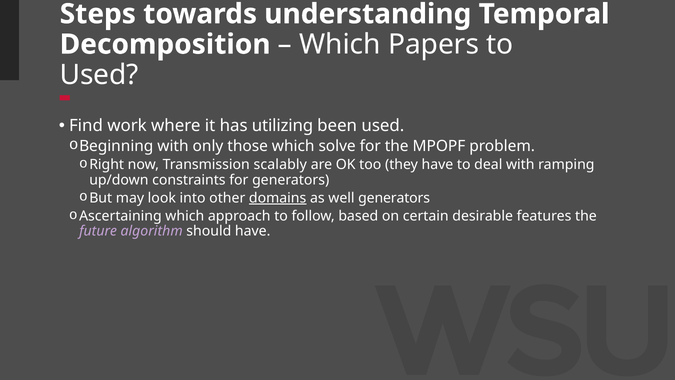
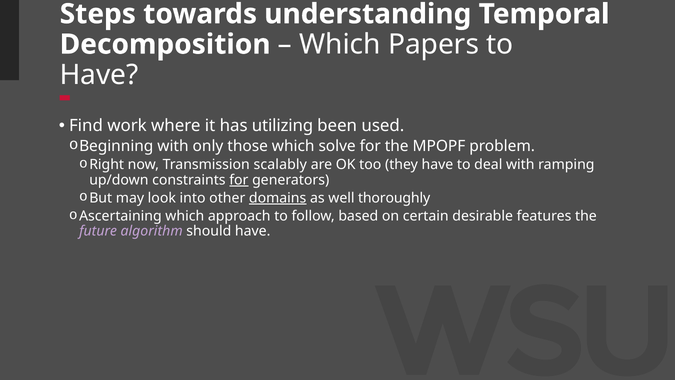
Used: Used -> Have (99, 75)
for underline: none -> present (239, 180)
well generators: generators -> thoroughly (394, 198)
